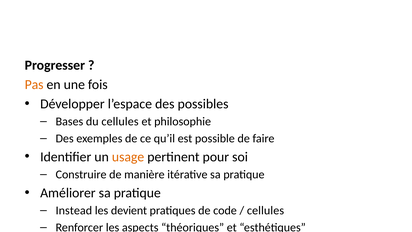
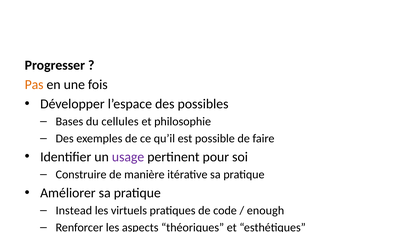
usage colour: orange -> purple (128, 157)
devient: devient -> virtuels (129, 210)
cellules: cellules -> enough (266, 210)
